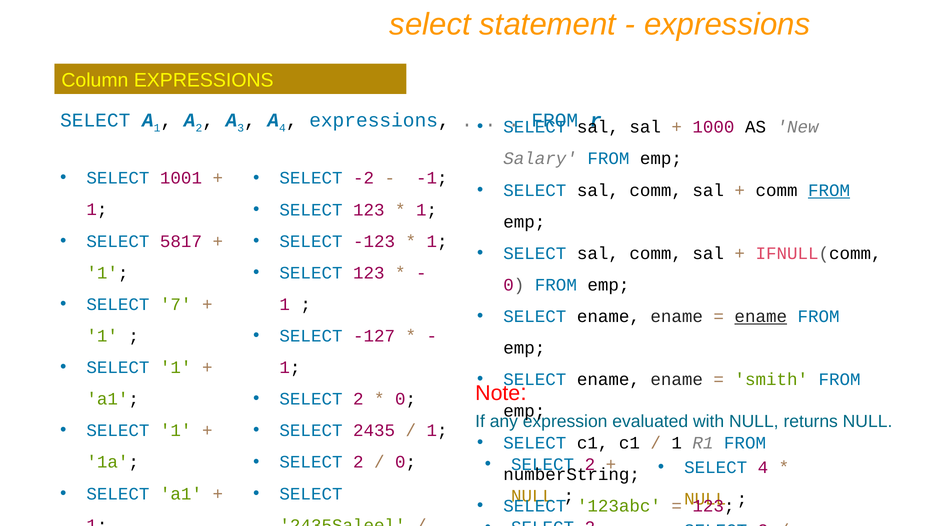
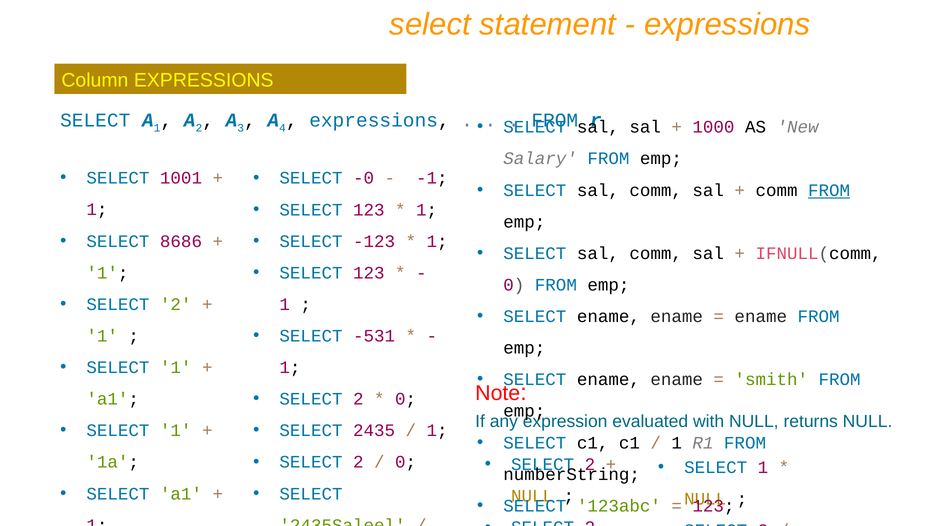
-2: -2 -> -0 (364, 178)
5817: 5817 -> 8686 (181, 241)
7: 7 -> 2 (176, 304)
ename underline: present -> none (761, 316)
-127: -127 -> -531 (374, 336)
4: 4 -> 1 (763, 467)
